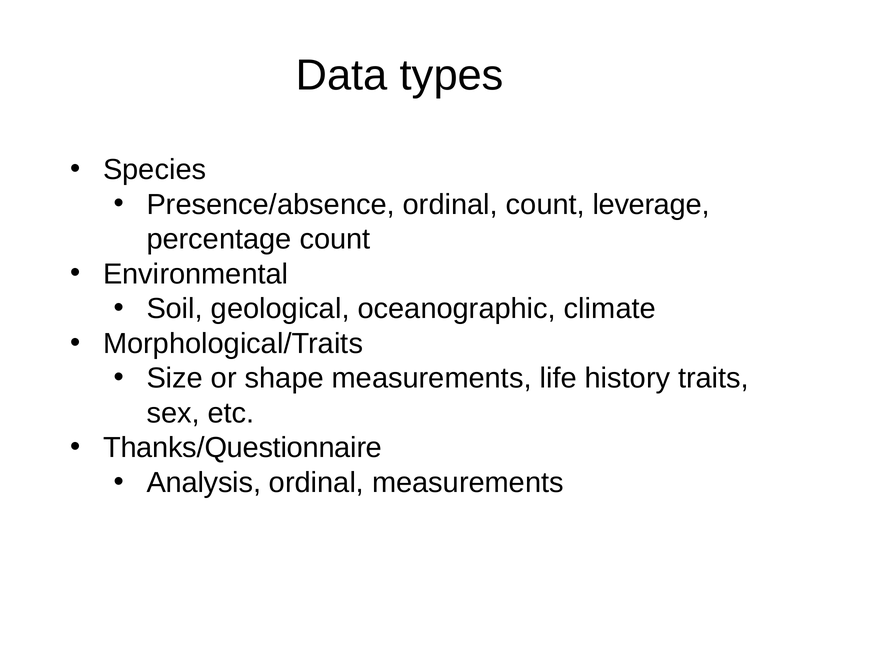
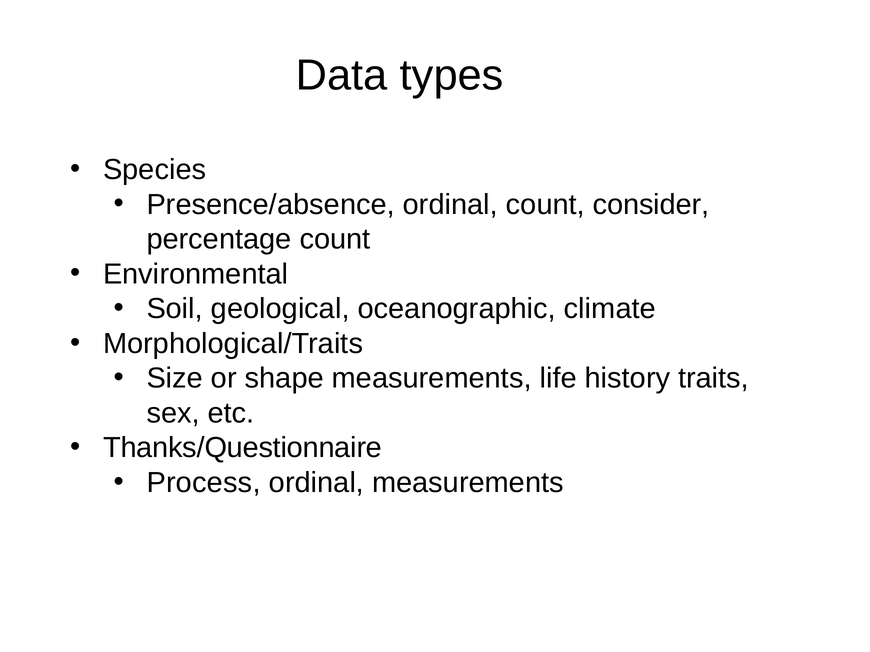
leverage: leverage -> consider (651, 205)
Analysis: Analysis -> Process (204, 483)
